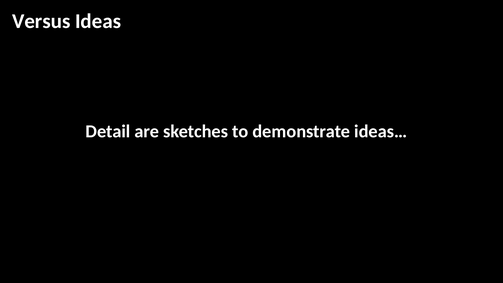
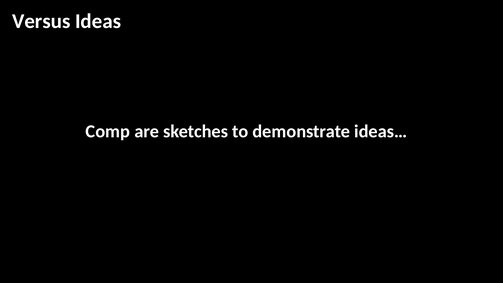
Detail: Detail -> Comp (108, 132)
